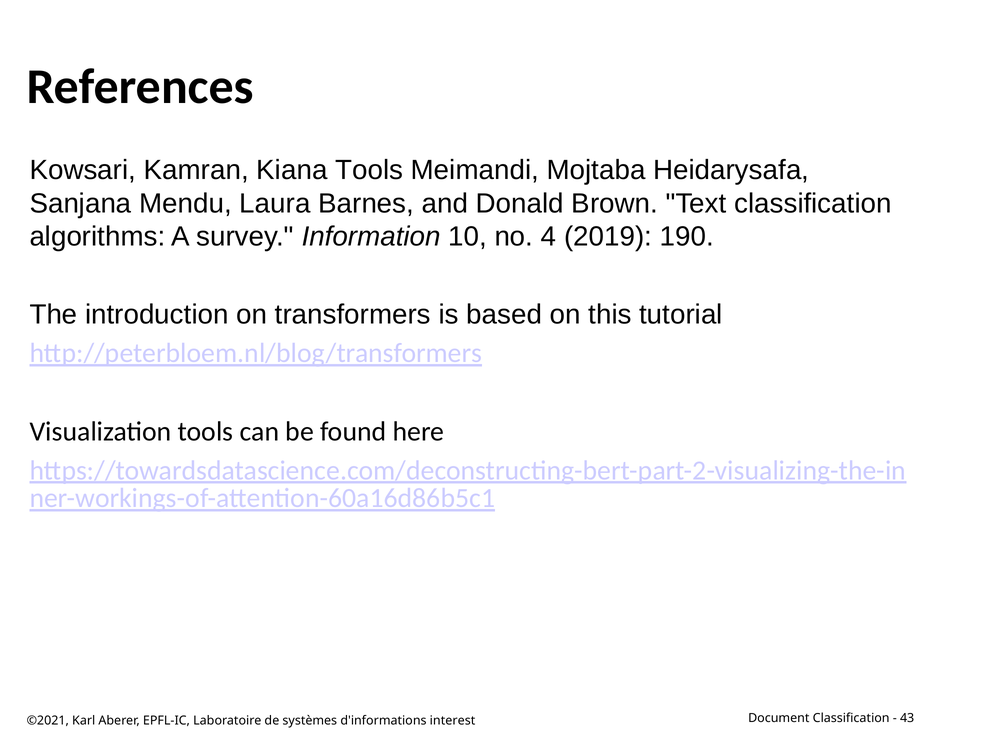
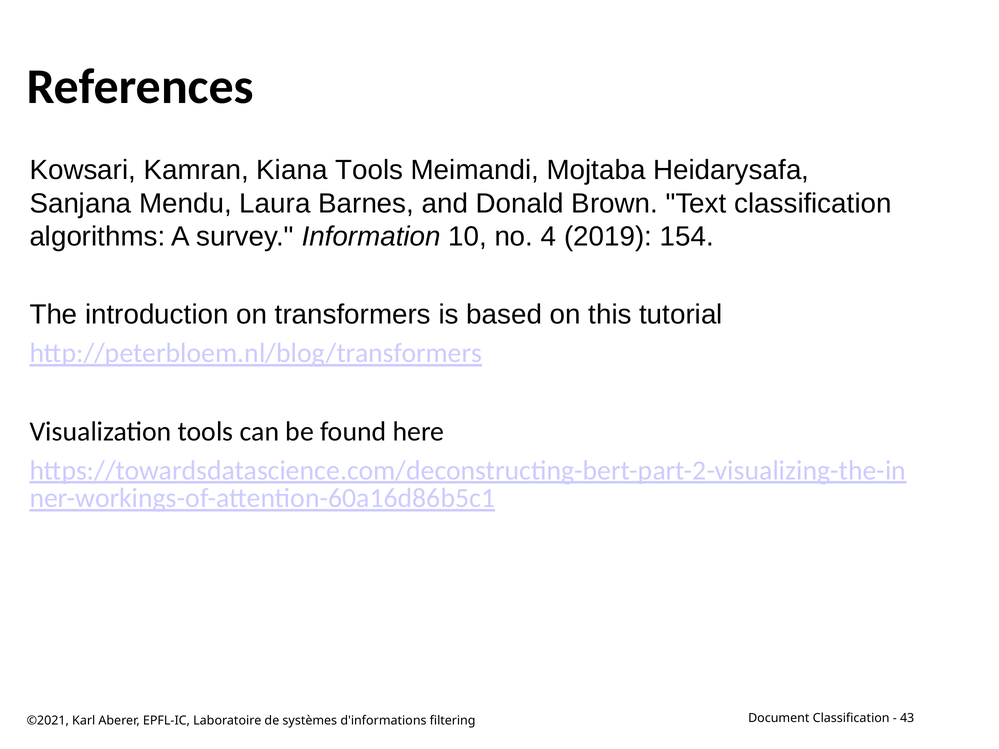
190: 190 -> 154 (687, 237)
interest: interest -> filtering (453, 721)
